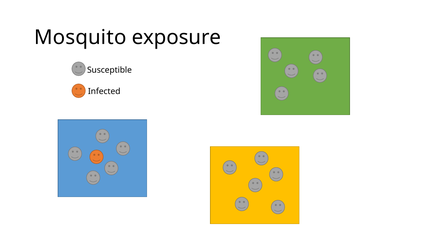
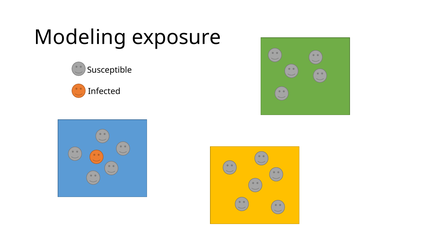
Mosquito: Mosquito -> Modeling (80, 37)
